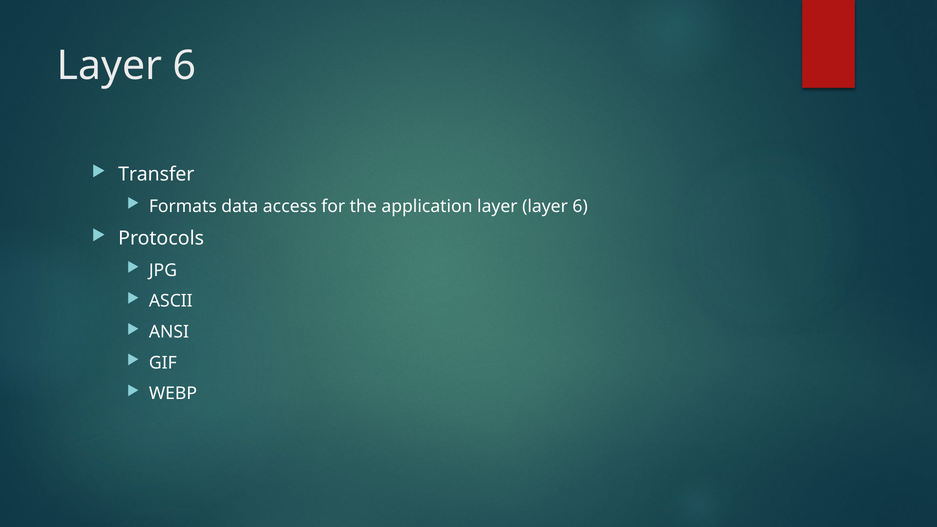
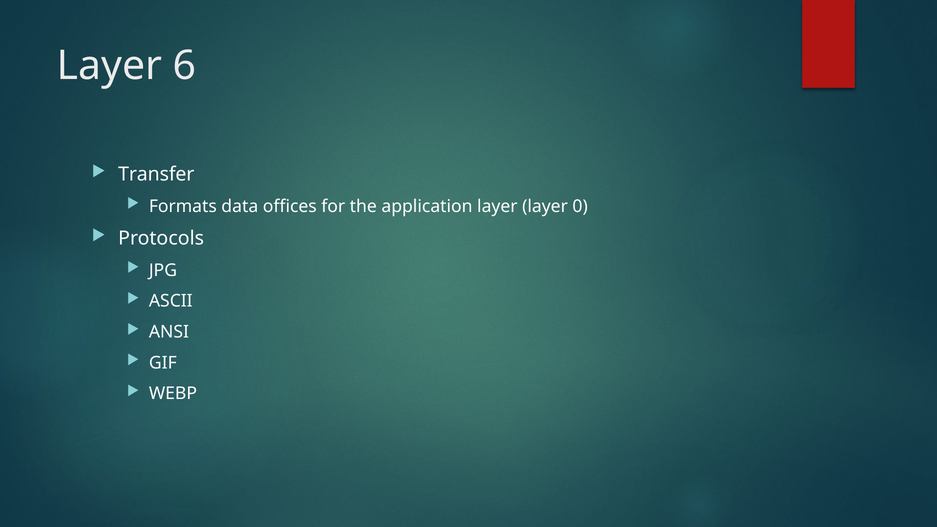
access: access -> offices (290, 206)
layer layer 6: 6 -> 0 (580, 206)
